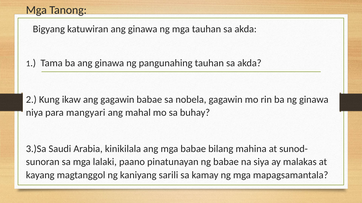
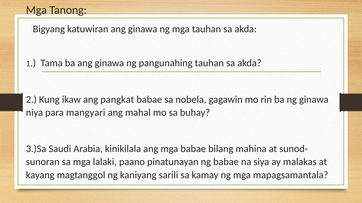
ang gagawin: gagawin -> pangkat (117, 100)
